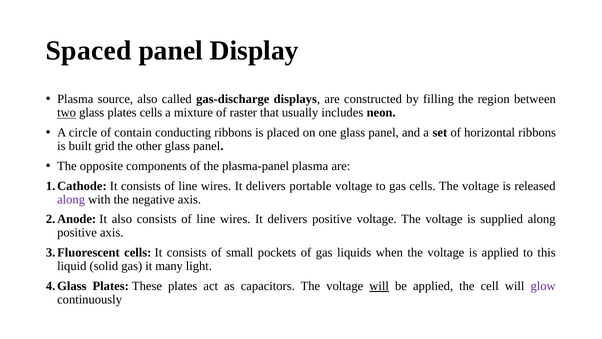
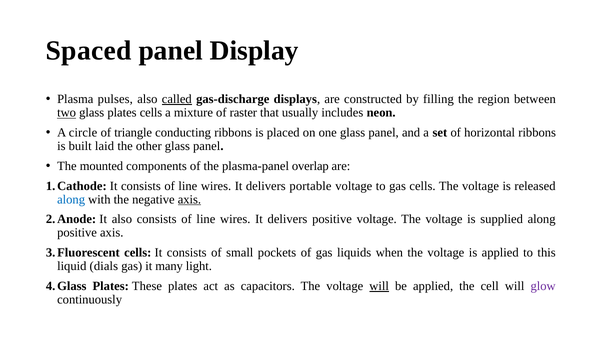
source: source -> pulses (115, 99)
called underline: none -> present (177, 99)
contain: contain -> triangle (133, 132)
grid: grid -> laid (105, 146)
opposite: opposite -> mounted (101, 166)
plasma-panel plasma: plasma -> overlap (310, 166)
along colour: purple -> blue (71, 199)
axis underline: none -> present (189, 199)
solid: solid -> dials (104, 266)
